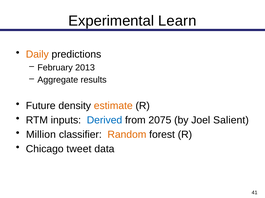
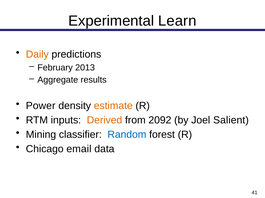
Future: Future -> Power (41, 106)
Derived colour: blue -> orange (104, 121)
2075: 2075 -> 2092 (160, 121)
Million: Million -> Mining (41, 135)
Random colour: orange -> blue (127, 135)
tweet: tweet -> email (79, 149)
